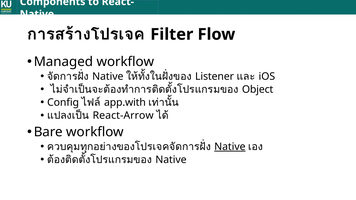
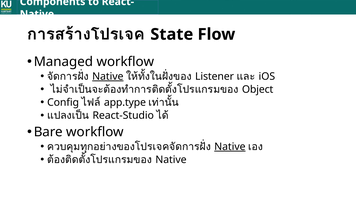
Filter: Filter -> State (172, 34)
Native underline: none -> present (108, 76)
app.with: app.with -> app.type (125, 103)
React-Arrow: React-Arrow -> React-Studio (123, 116)
